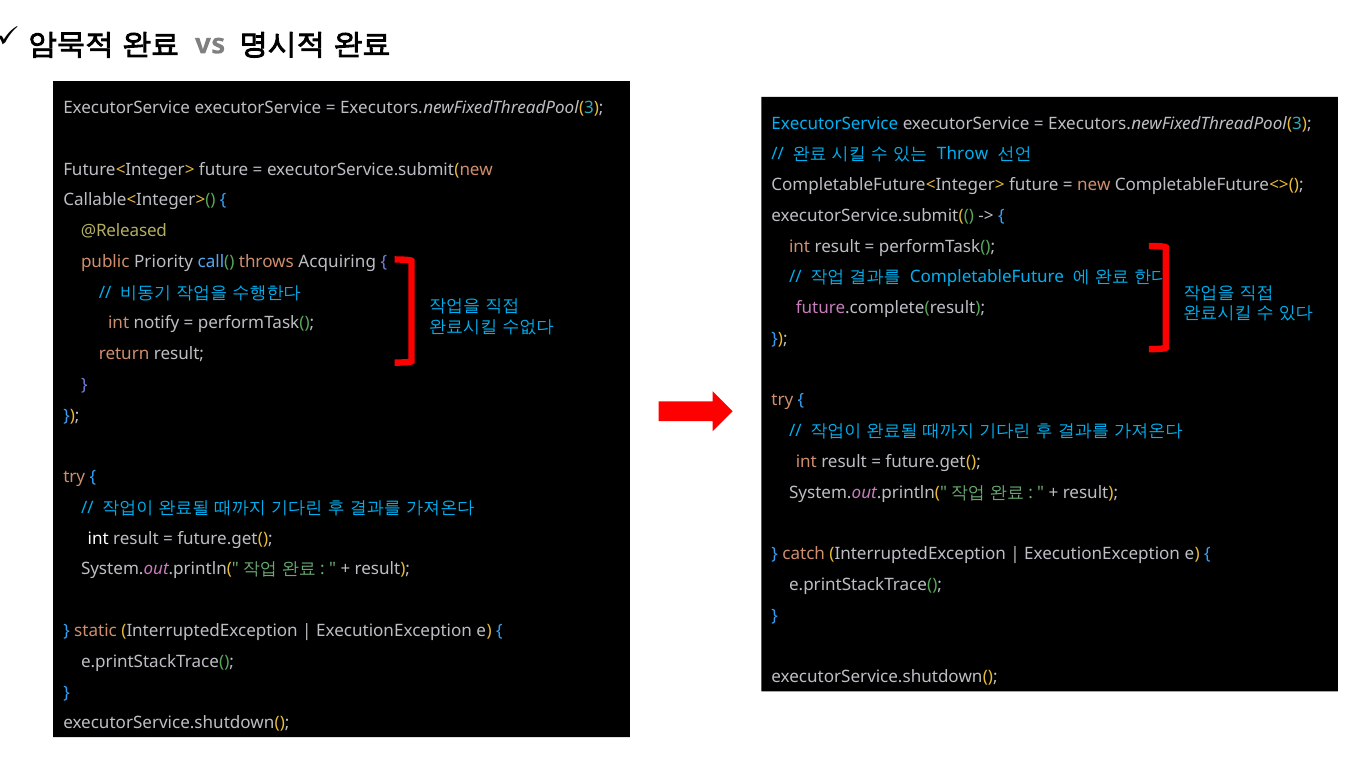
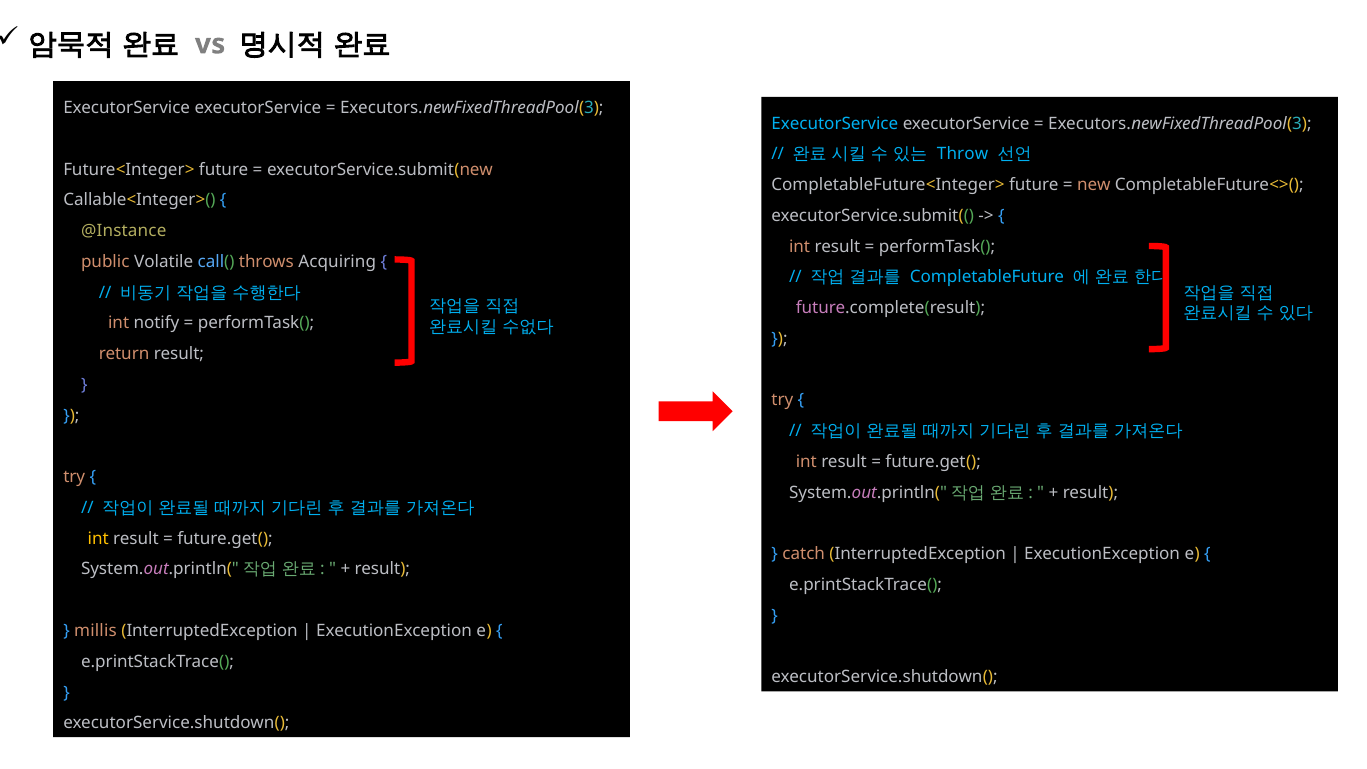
@Released: @Released -> @Instance (124, 231)
Priority: Priority -> Volatile (164, 262)
int colour: white -> yellow (98, 539)
static: static -> millis (95, 631)
